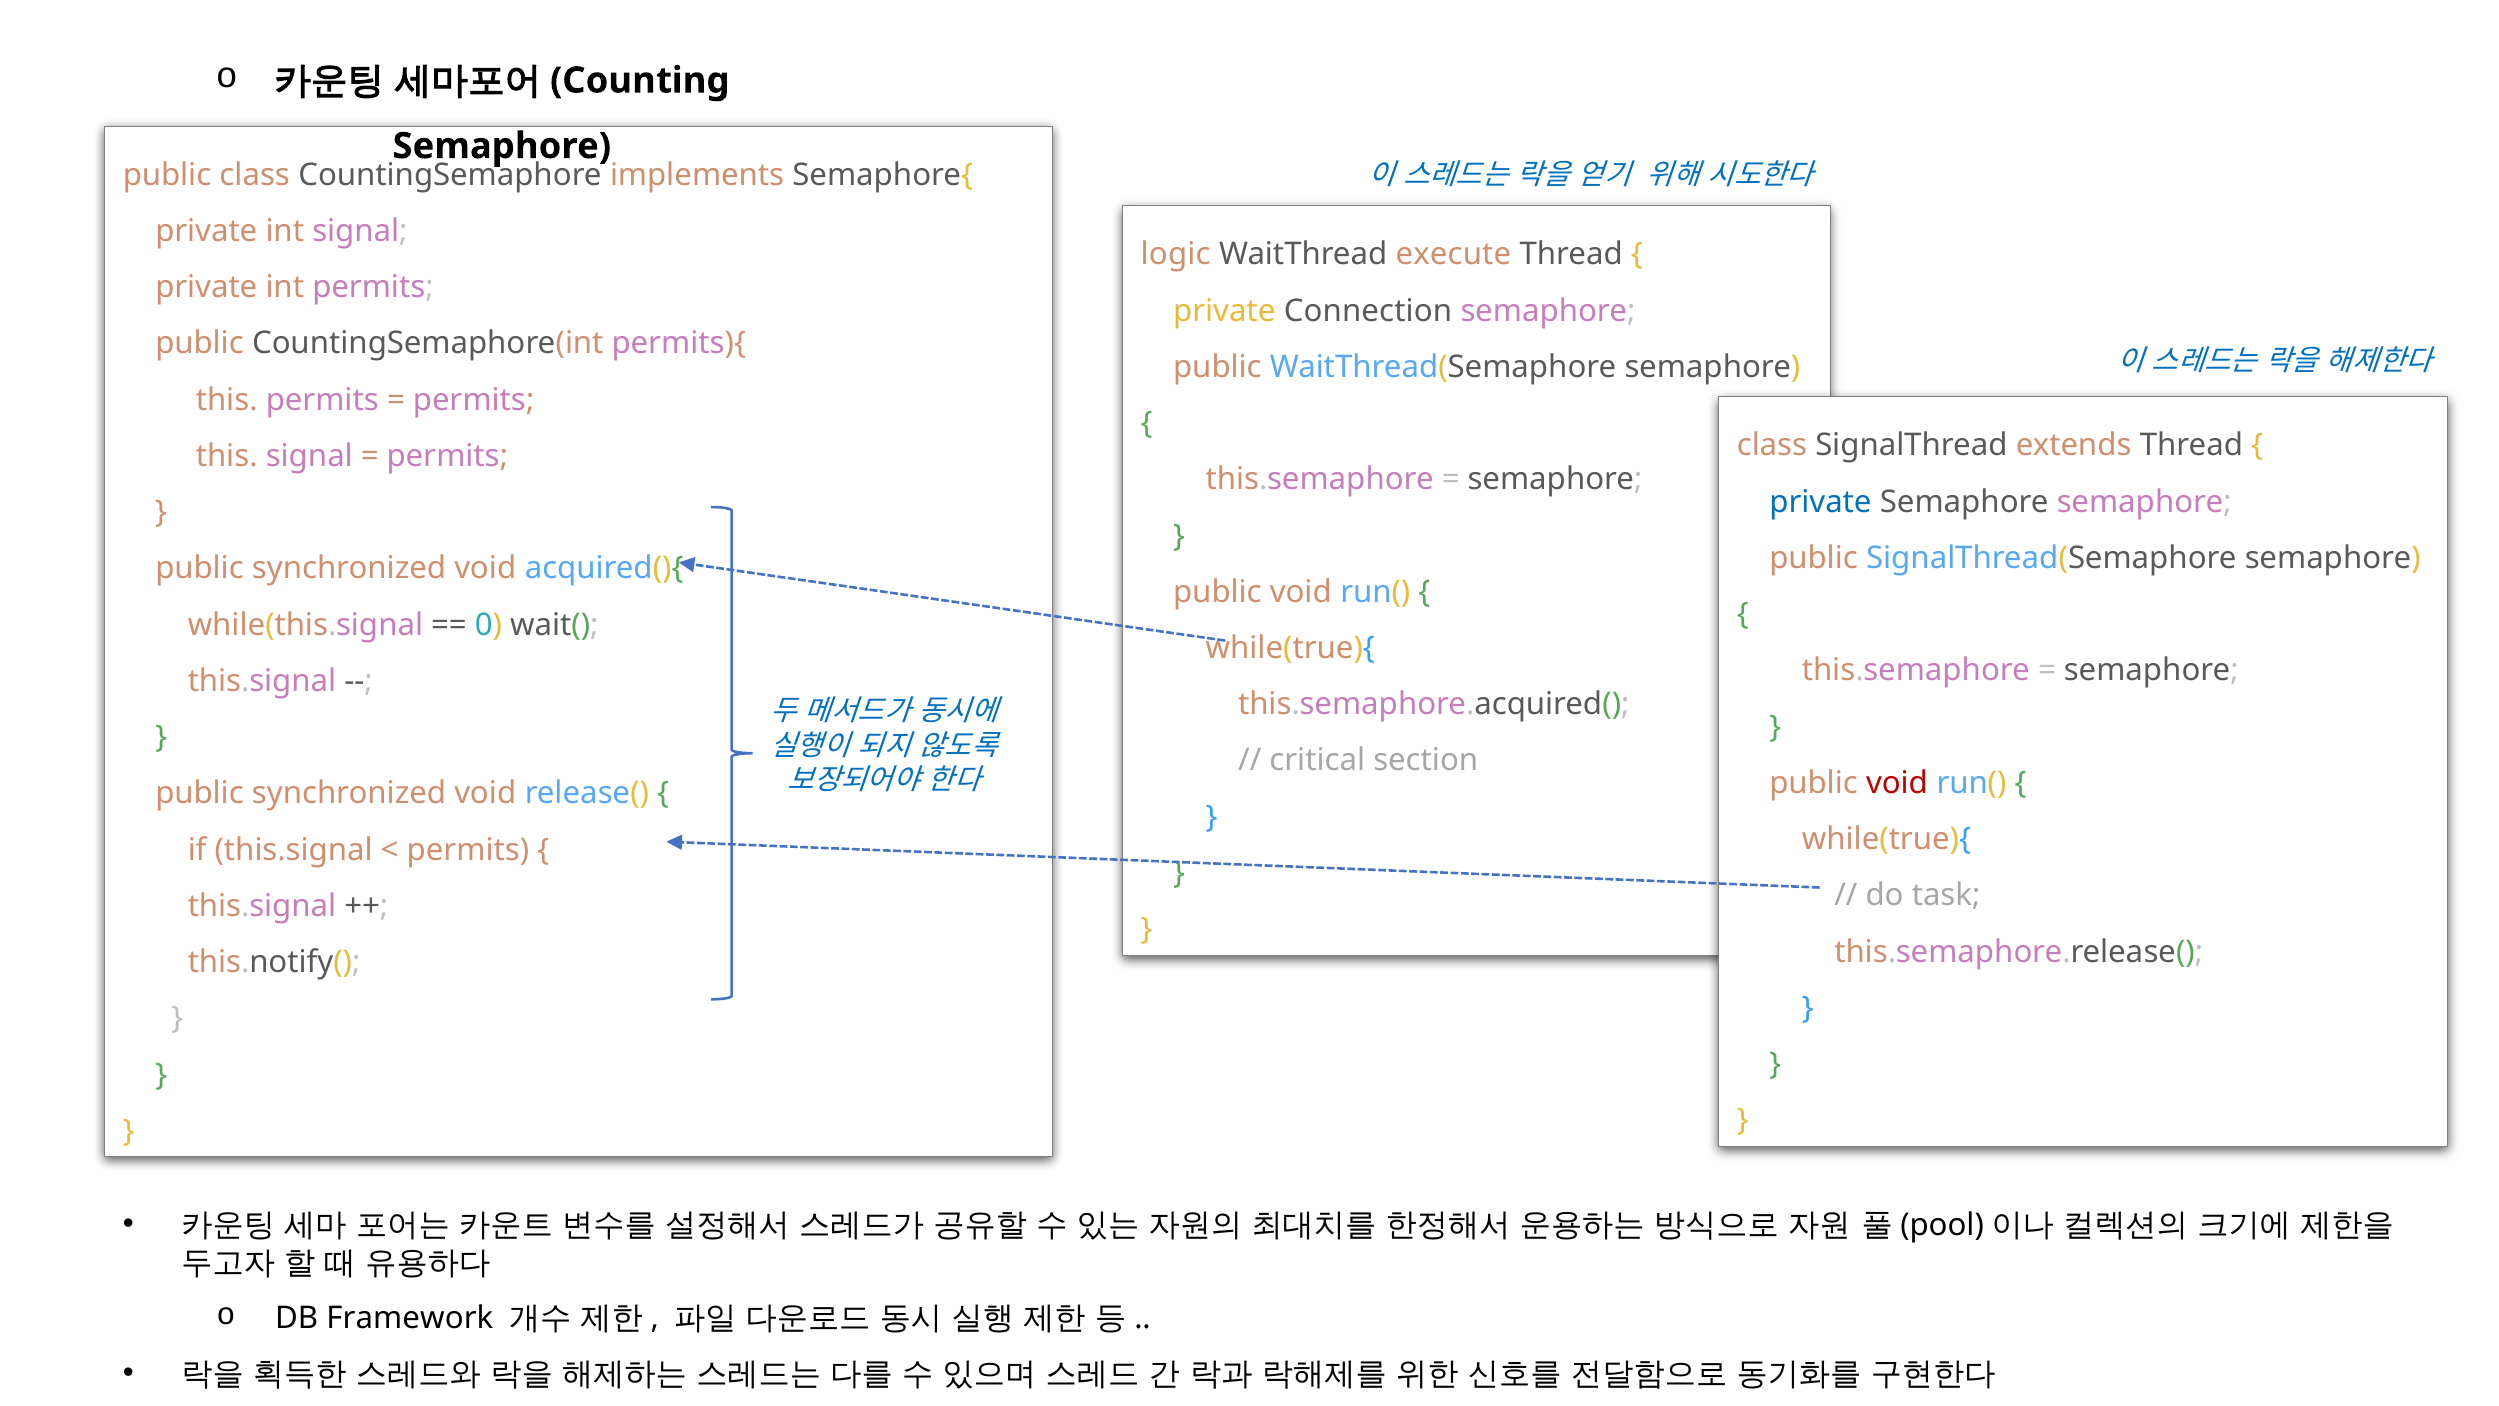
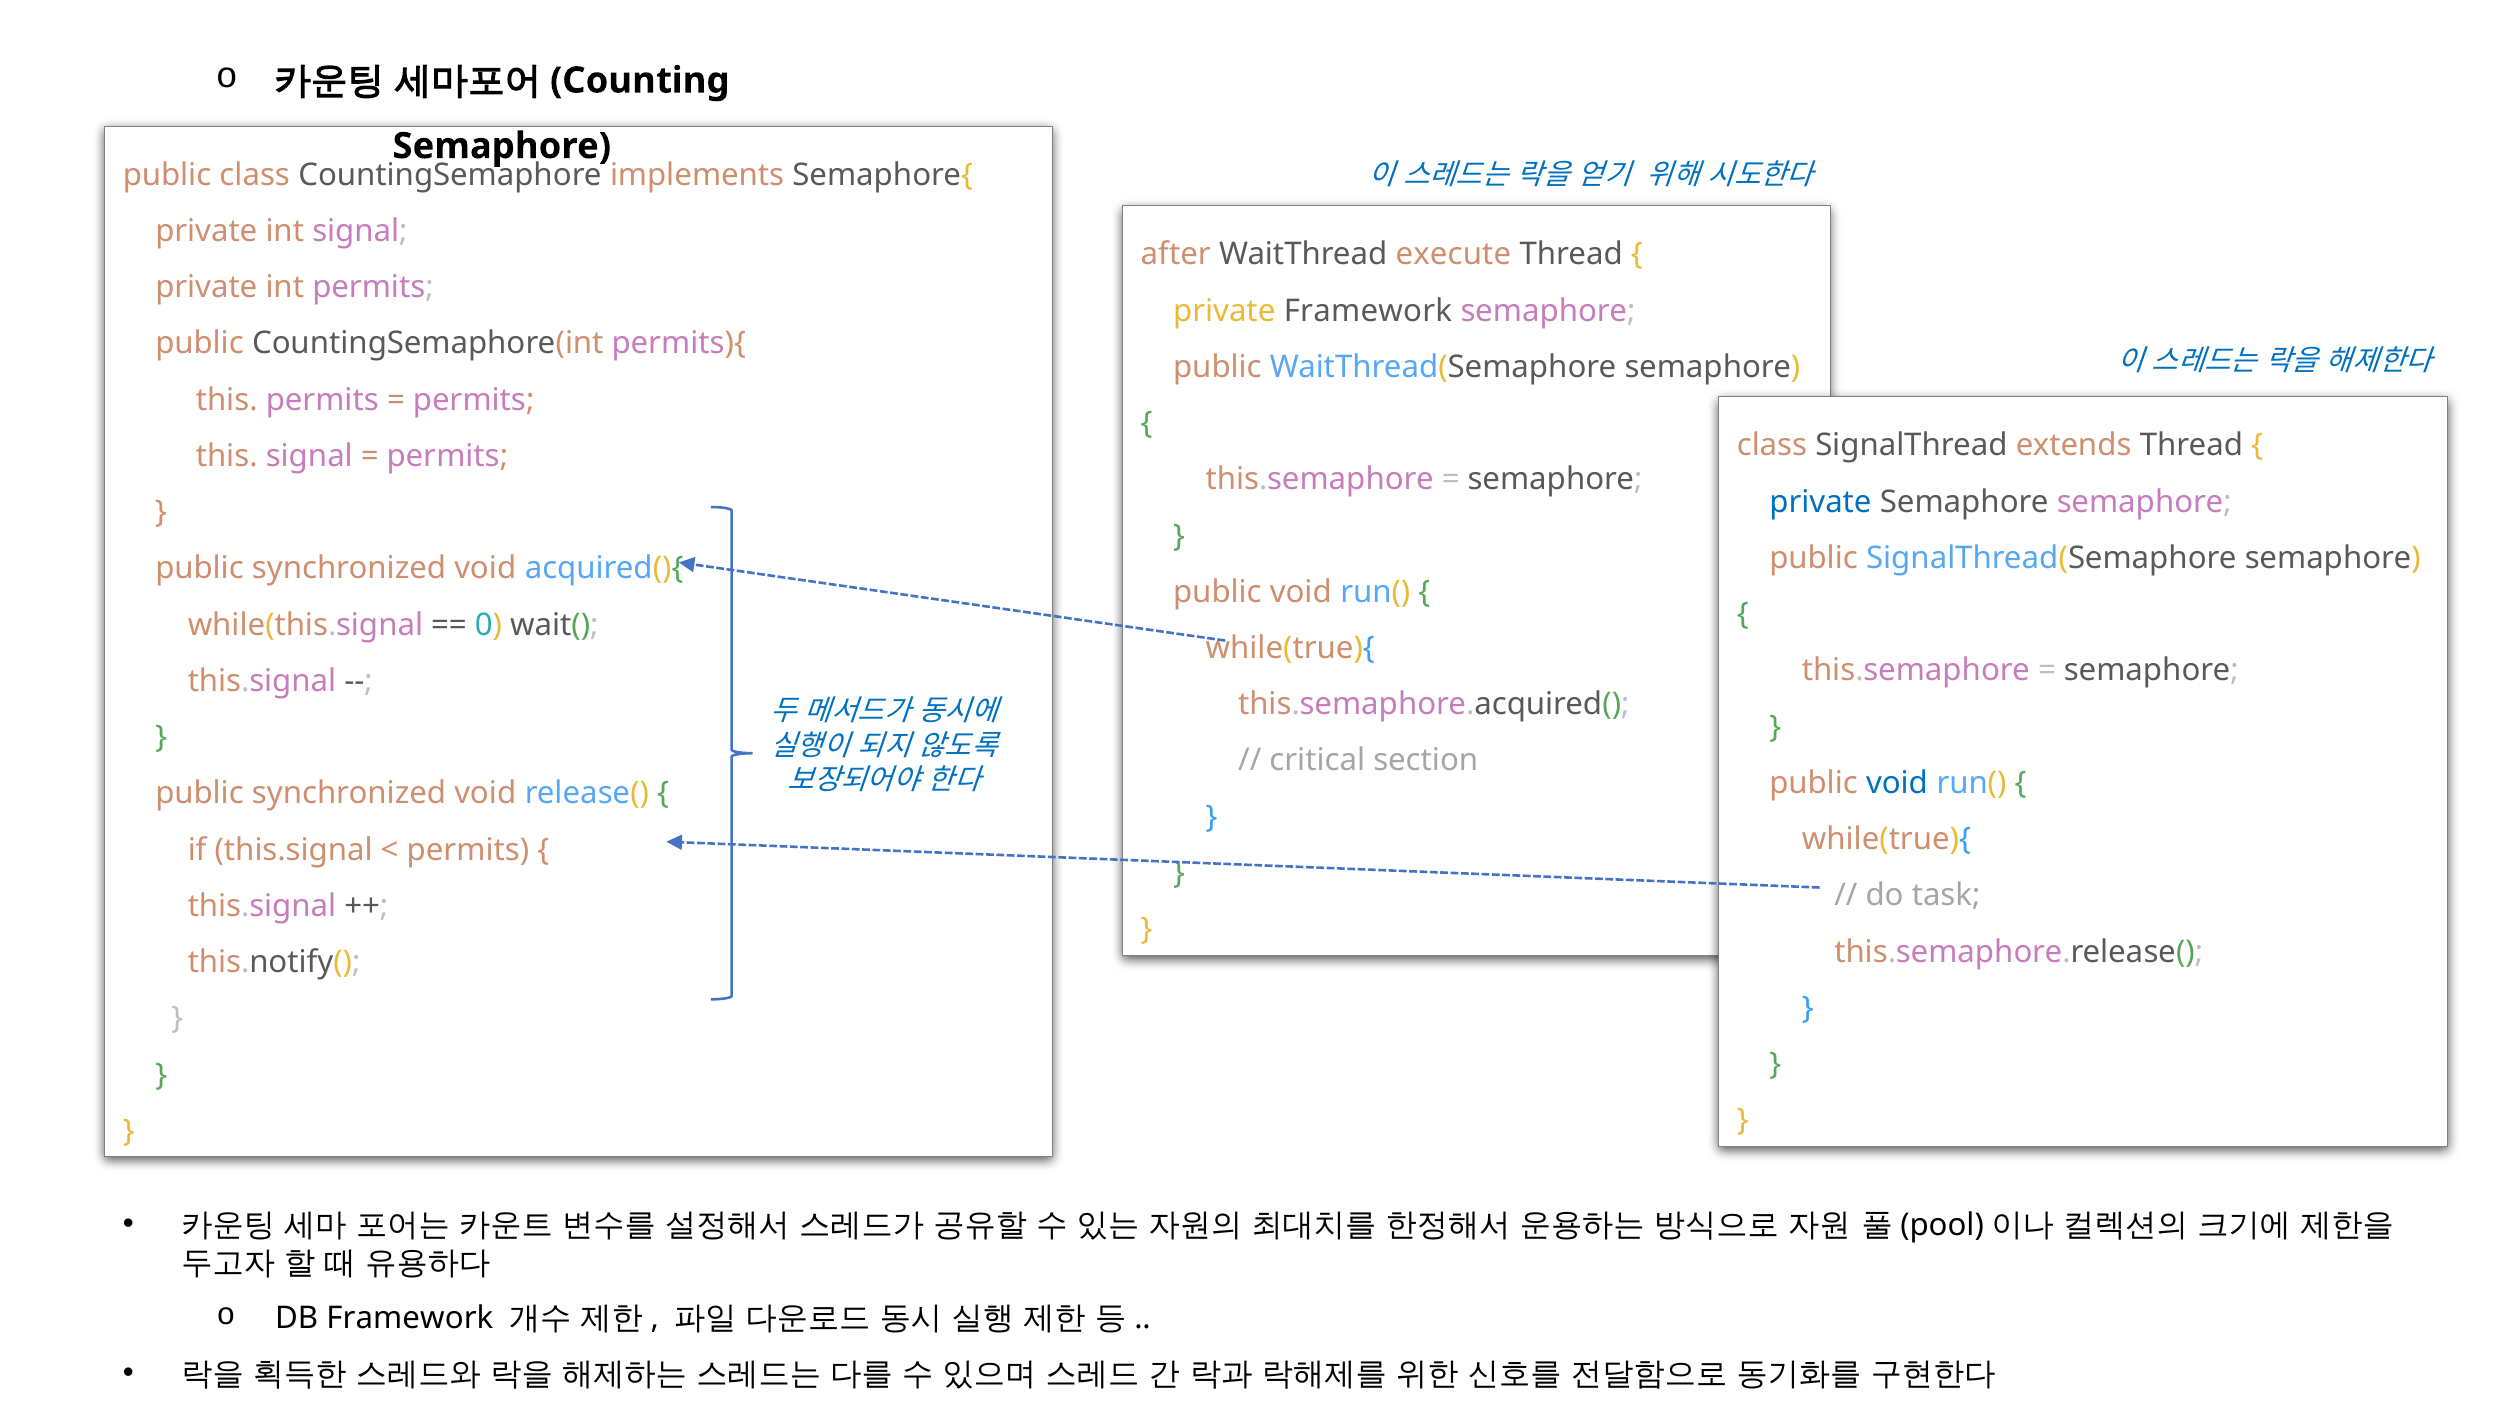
logic: logic -> after (1176, 254)
private Connection: Connection -> Framework (1368, 311)
void colour: red -> blue (1897, 783)
